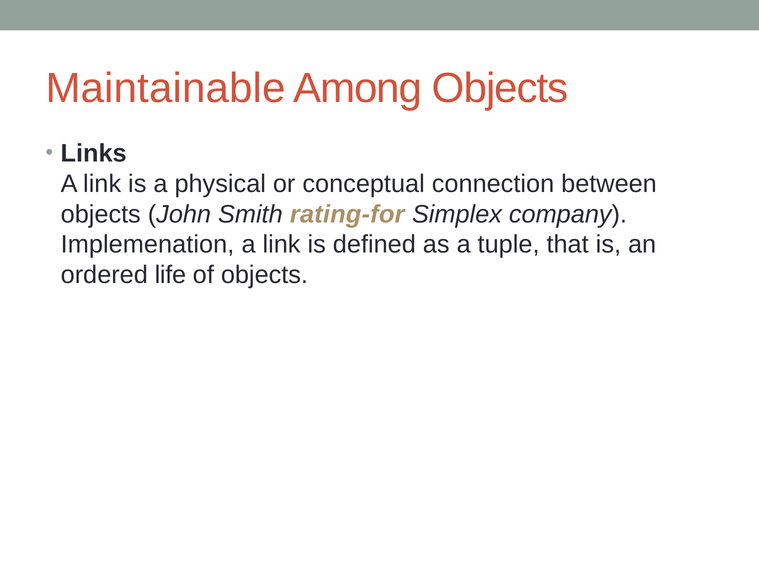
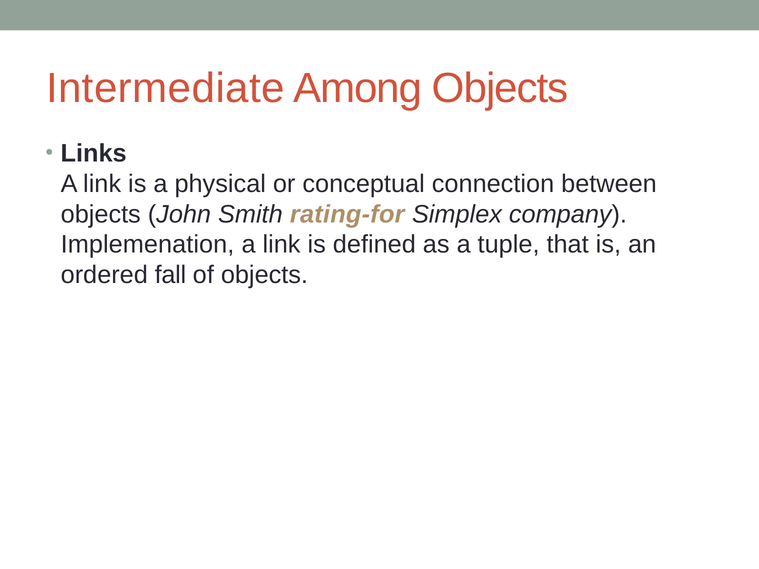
Maintainable: Maintainable -> Intermediate (165, 88)
life: life -> fall (170, 275)
